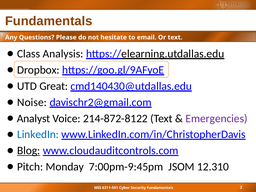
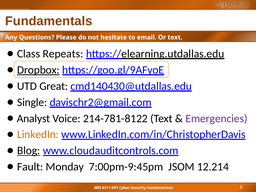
Analysis: Analysis -> Repeats (63, 54)
Dropbox underline: none -> present (38, 70)
Noise: Noise -> Single (32, 102)
214-872-8122: 214-872-8122 -> 214-781-8122 (115, 118)
LinkedIn colour: blue -> orange (38, 134)
Pitch: Pitch -> Fault (30, 167)
12.310: 12.310 -> 12.214 (213, 167)
